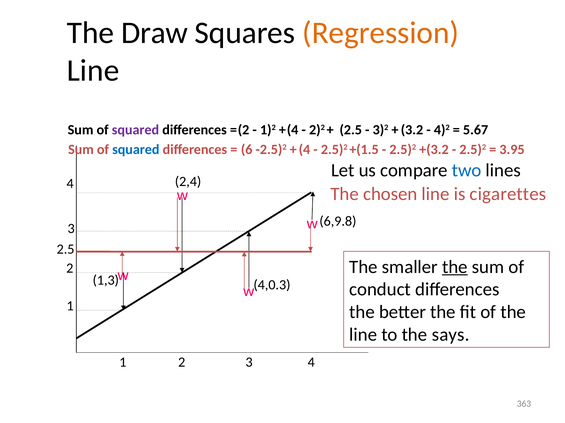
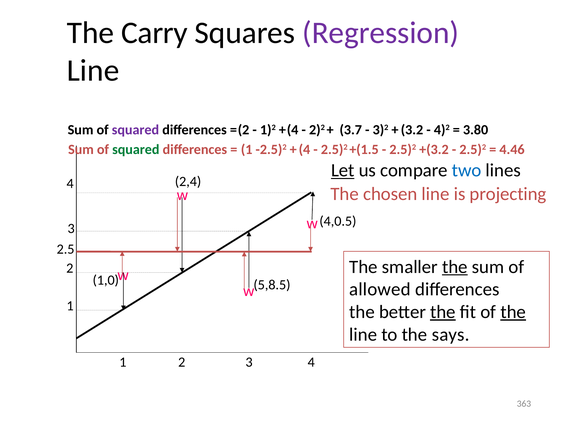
Draw: Draw -> Carry (154, 33)
Regression colour: orange -> purple (381, 33)
2.5: 2.5 -> 3.7 (351, 130)
5.67: 5.67 -> 3.80 (476, 130)
squared colour: blue -> green (136, 150)
6: 6 -> 1 (247, 150)
3.95: 3.95 -> 4.46 (512, 150)
Let underline: none -> present (343, 171)
cigarettes: cigarettes -> projecting (508, 194)
6,9.8: 6,9.8 -> 4,0.5 (338, 222)
1,3: 1,3 -> 1,0 (106, 281)
4,0.3: 4,0.3 -> 5,8.5 (272, 285)
conduct: conduct -> allowed (380, 290)
the underline: none -> present (443, 312)
the underline: none -> present (513, 312)
